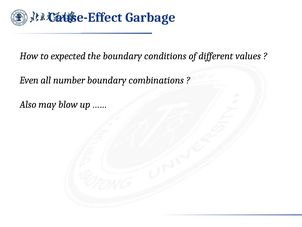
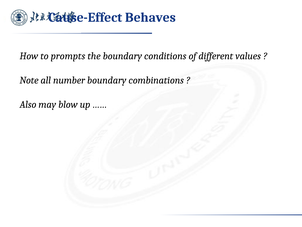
Garbage: Garbage -> Behaves (150, 17)
expected: expected -> prompts (68, 56)
Even: Even -> Note (29, 80)
